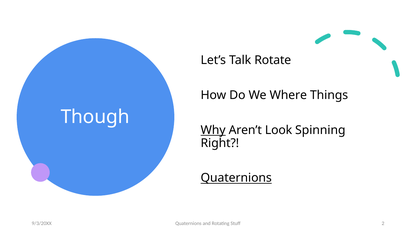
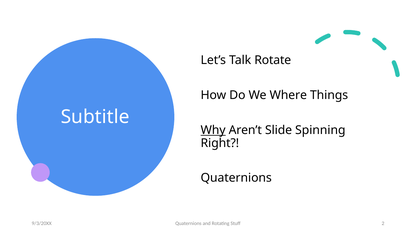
Though: Though -> Subtitle (95, 117)
Look: Look -> Slide (279, 130)
Quaternions underline: present -> none (236, 178)
